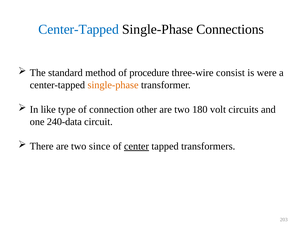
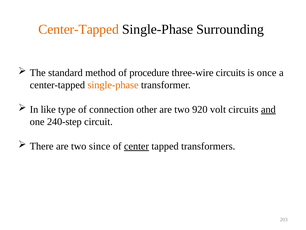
Center-Tapped colour: blue -> orange (79, 29)
Connections: Connections -> Surrounding (230, 29)
three-wire consist: consist -> circuits (231, 73)
were: were -> once (267, 73)
180: 180 -> 920 (200, 109)
and underline: none -> present (268, 109)
240-data: 240-data -> 240-step (64, 121)
